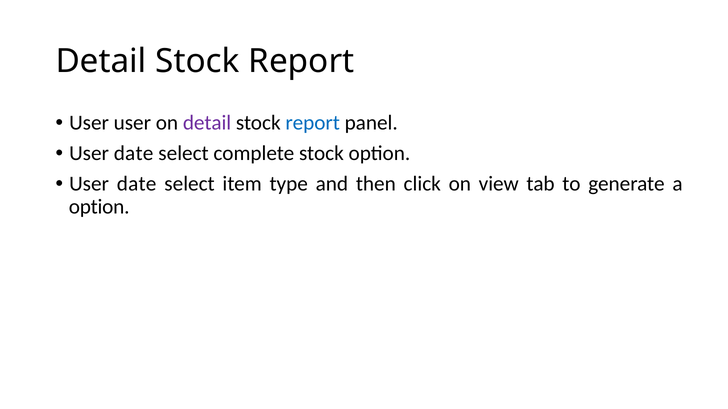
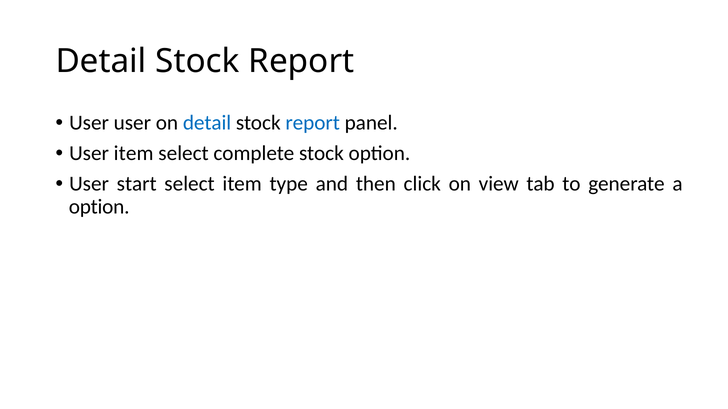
detail colour: purple -> blue (207, 123)
date: date -> item (134, 154)
date: date -> start (137, 184)
